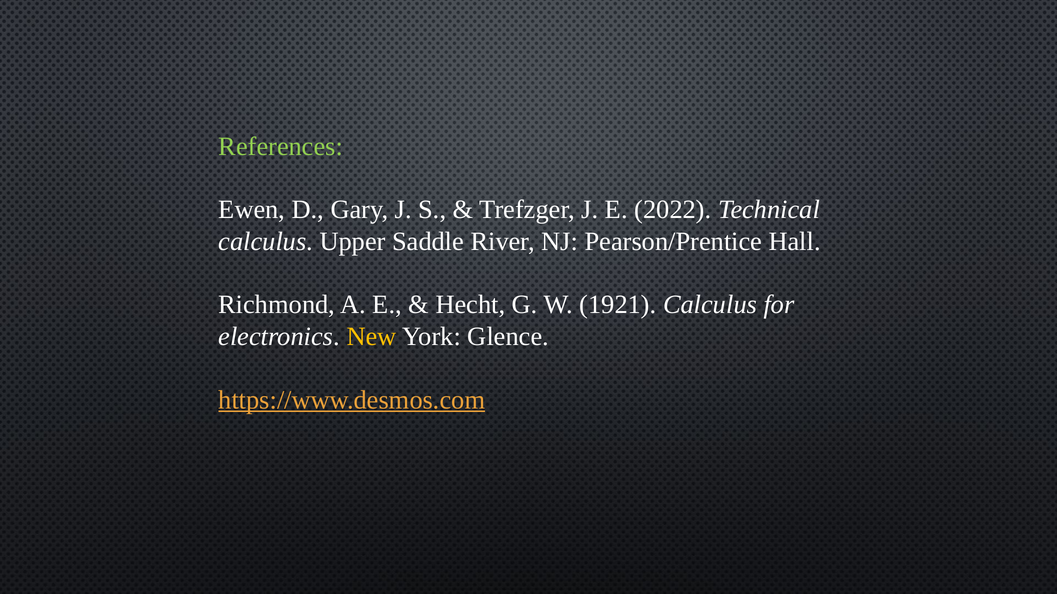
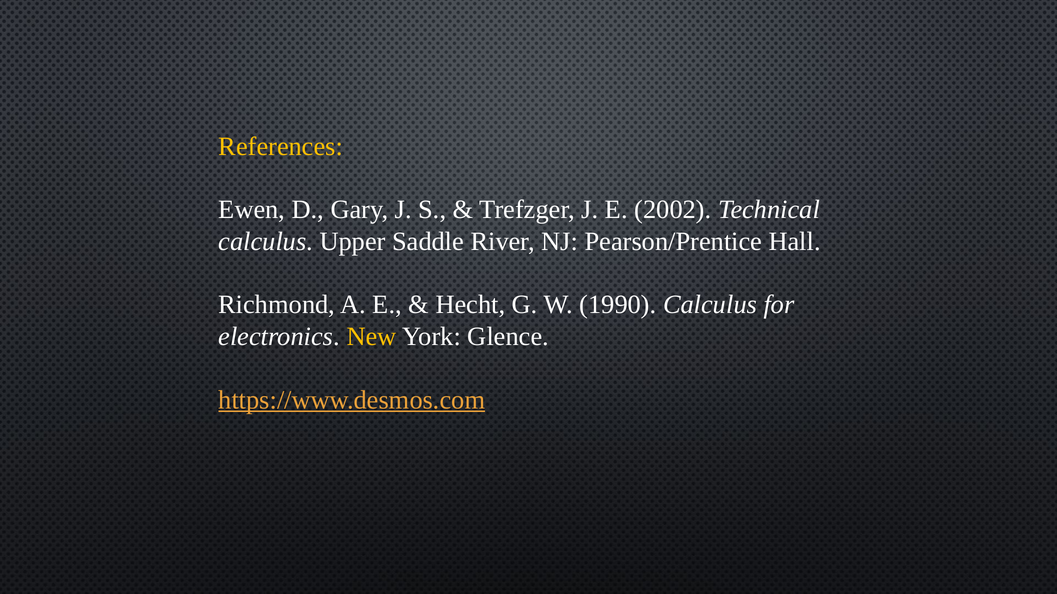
References colour: light green -> yellow (281, 146)
2022: 2022 -> 2002 (673, 210)
1921: 1921 -> 1990 (618, 305)
